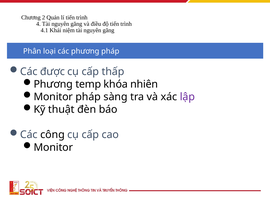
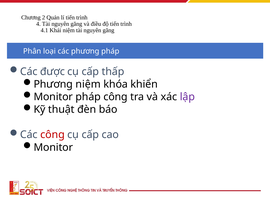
Phương temp: temp -> niệm (88, 84)
nhiên: nhiên -> khiển (144, 84)
pháp sàng: sàng -> công (116, 97)
công colour: black -> red (53, 134)
